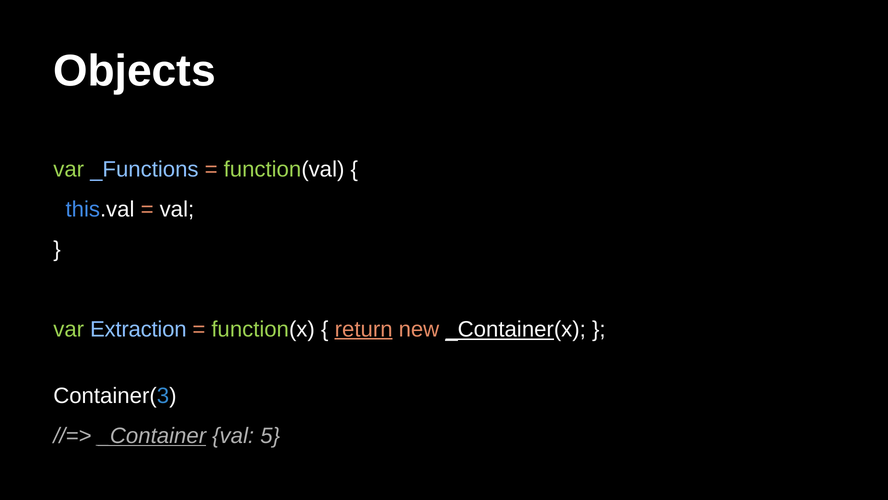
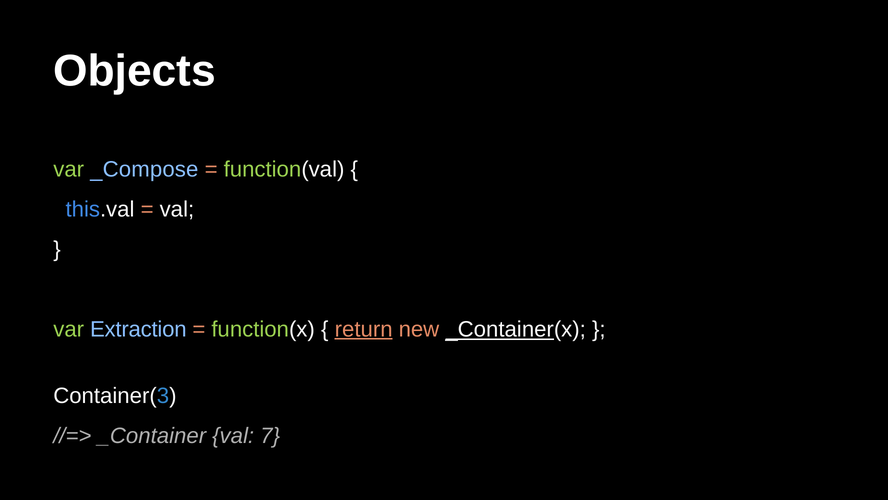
_Functions: _Functions -> _Compose (144, 169)
_Container underline: present -> none (152, 436)
5: 5 -> 7 (270, 436)
